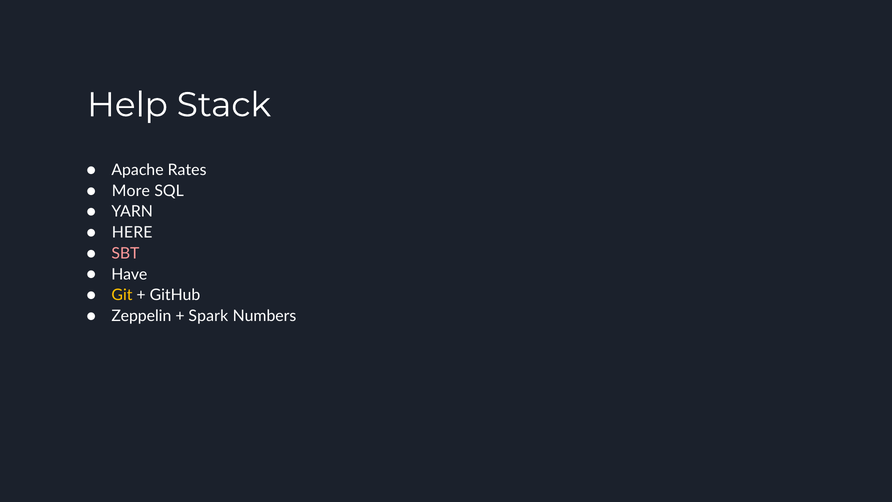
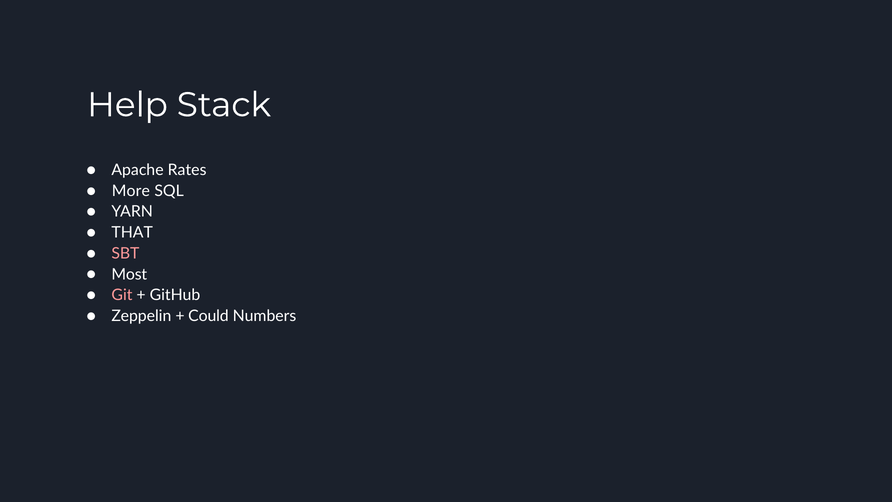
HERE: HERE -> THAT (132, 232)
Have: Have -> Most (129, 274)
Git colour: yellow -> pink (122, 295)
Spark: Spark -> Could (208, 316)
